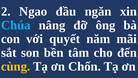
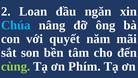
Ngao: Ngao -> Loan (33, 11)
cùng colour: yellow -> light green (16, 66)
Chốn: Chốn -> Phím (84, 66)
